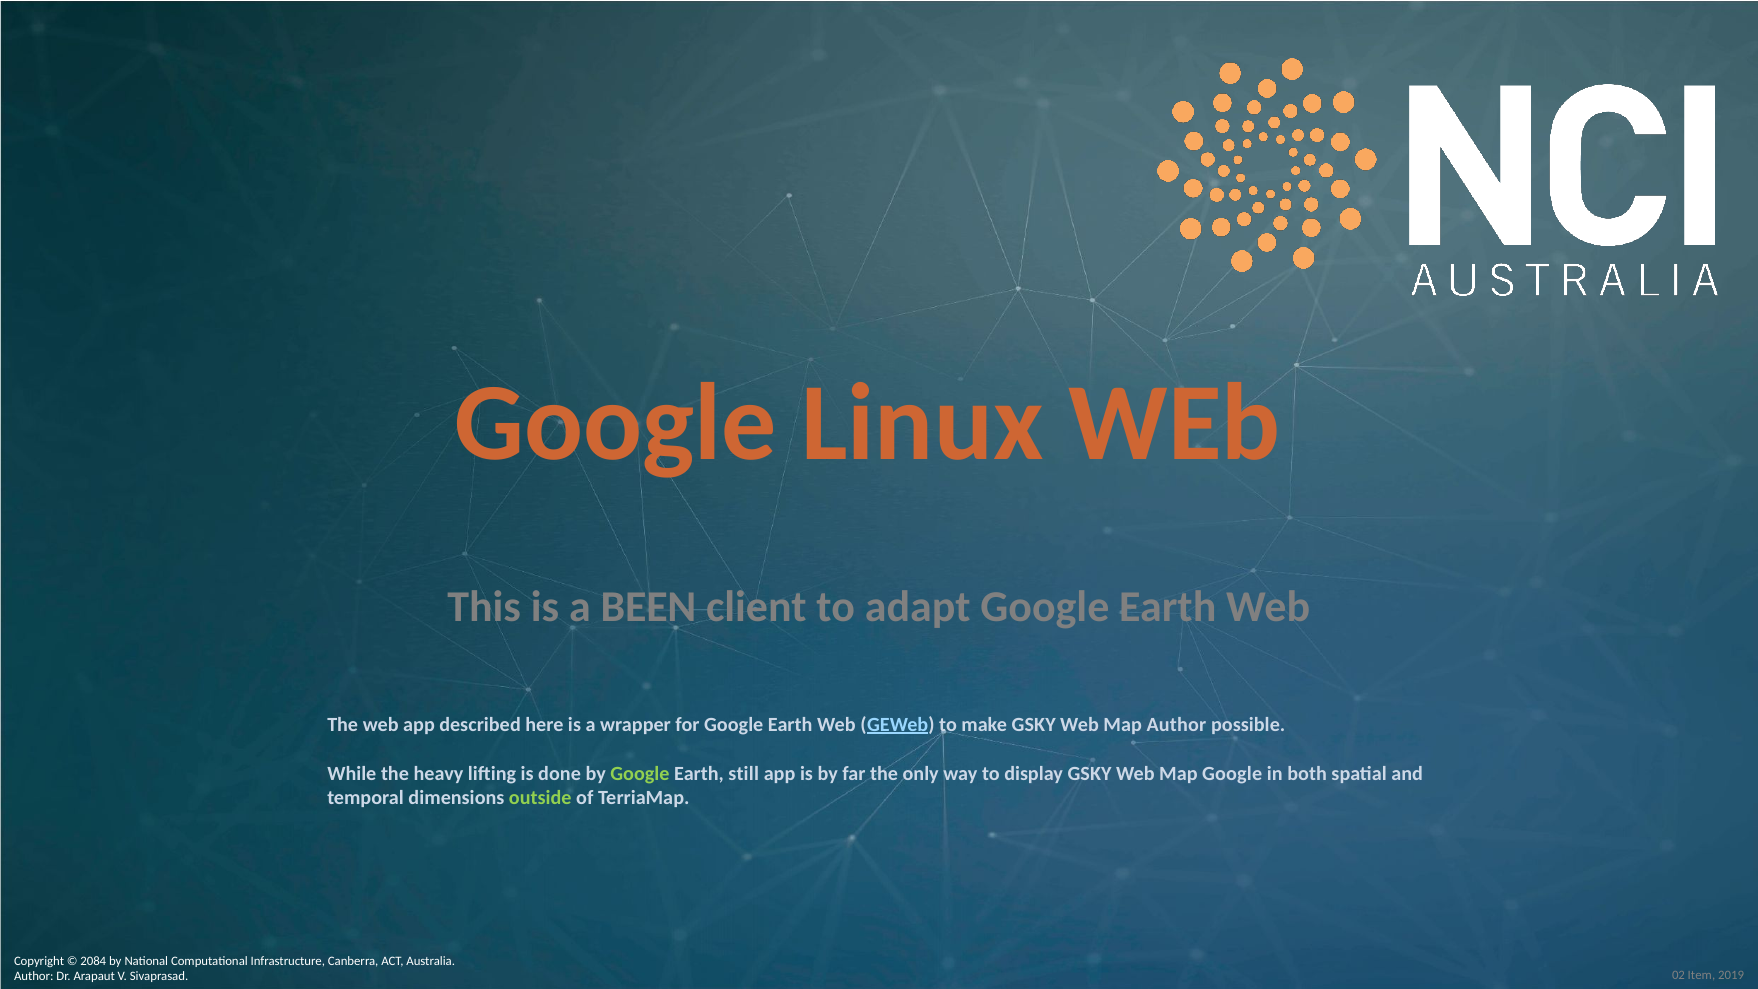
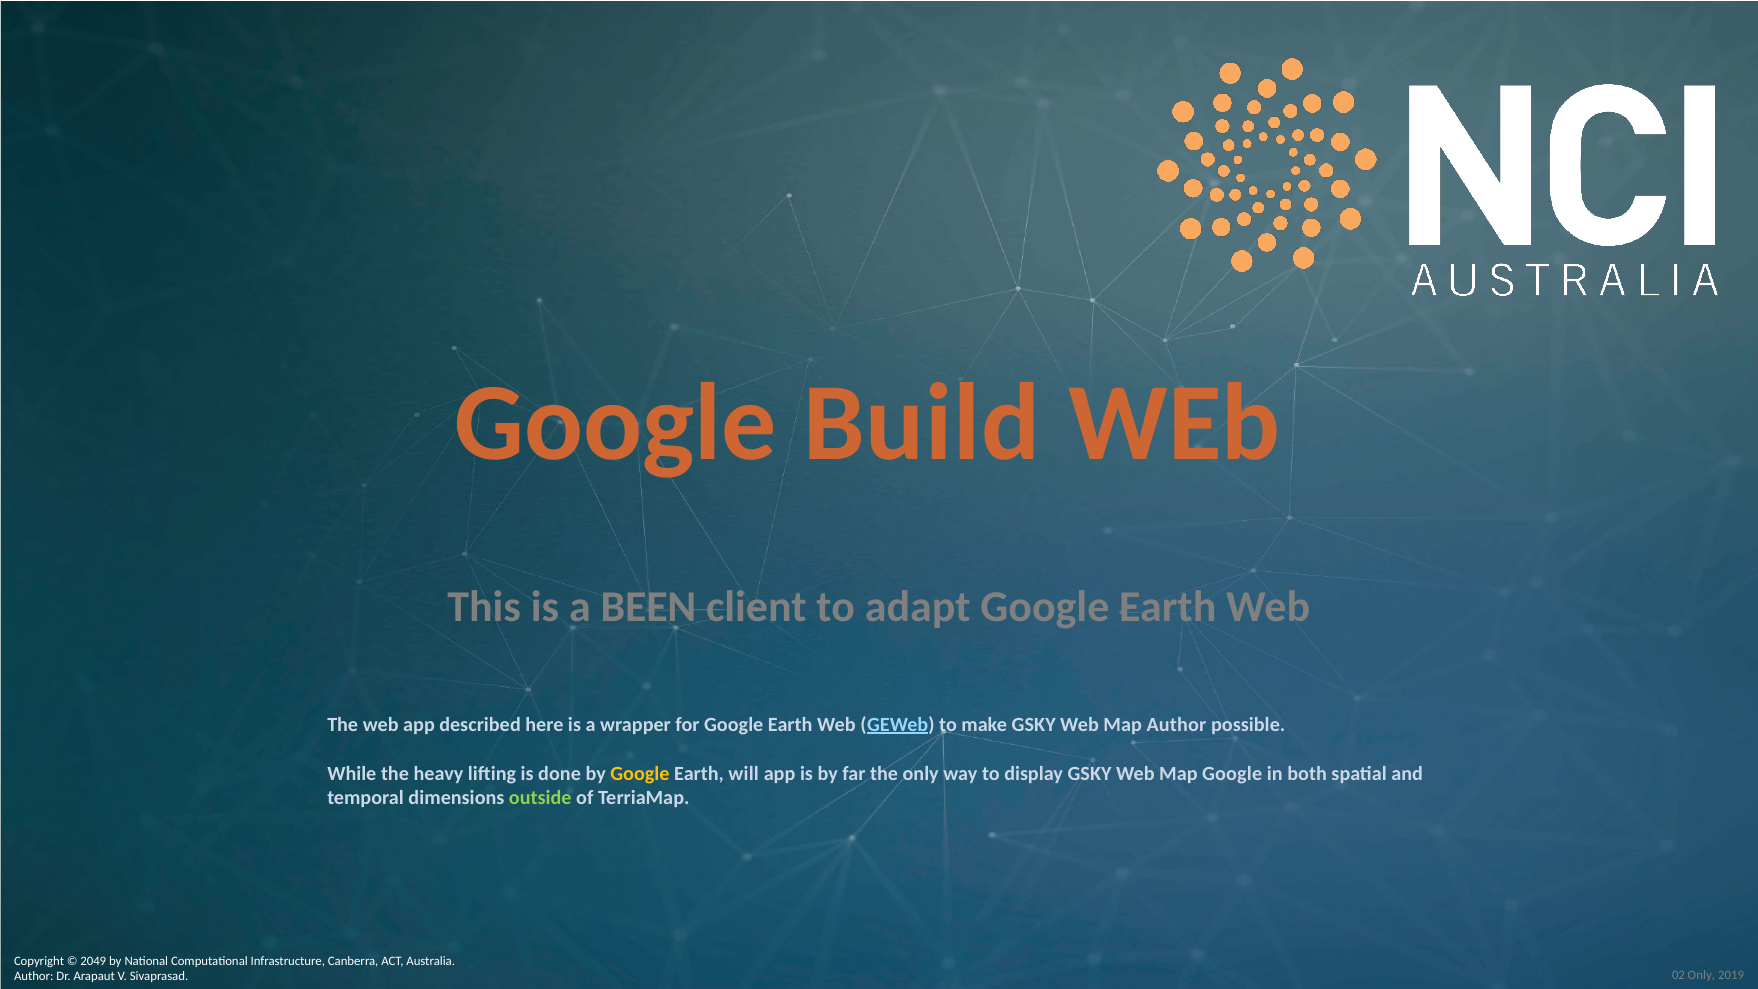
Linux: Linux -> Build (922, 424)
Google colour: light green -> yellow (640, 774)
still: still -> will (744, 774)
2084: 2084 -> 2049 (93, 961)
02 Item: Item -> Only (1701, 975)
